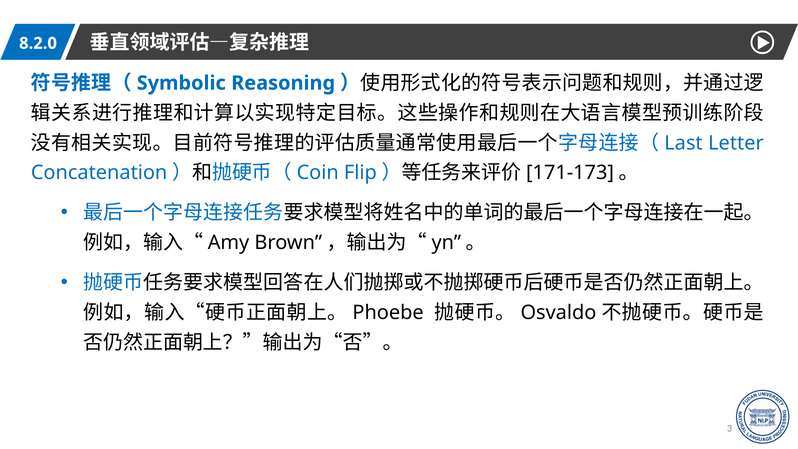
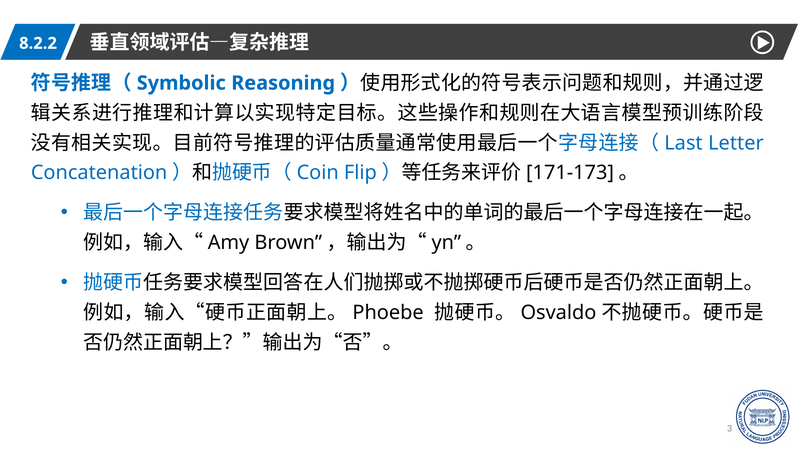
8.2.0: 8.2.0 -> 8.2.2 (38, 43)
